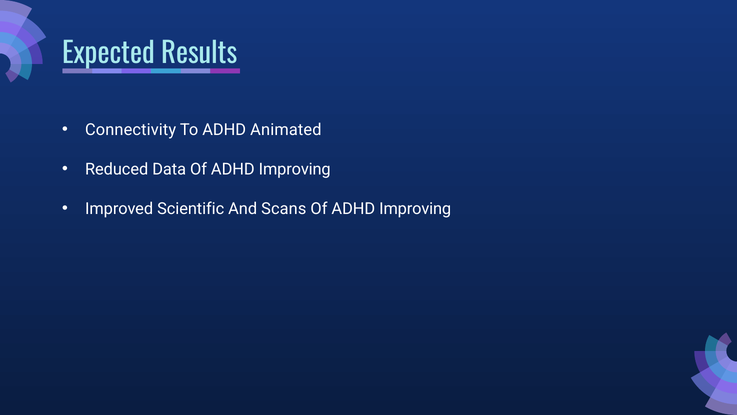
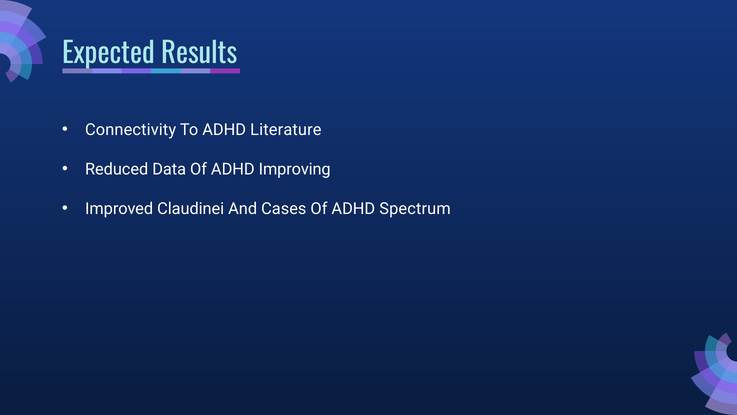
Animated: Animated -> Literature (286, 130)
Scientific: Scientific -> Claudinei (191, 208)
Scans: Scans -> Cases (284, 208)
Improving: Improving -> Spectrum (415, 208)
